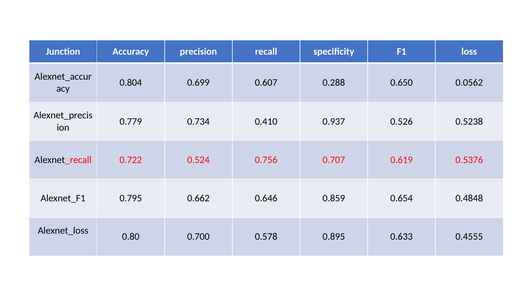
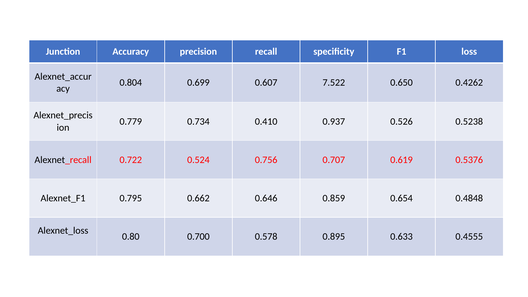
0.288: 0.288 -> 7.522 (334, 83)
0.0562: 0.0562 -> 0.4262 (469, 83)
